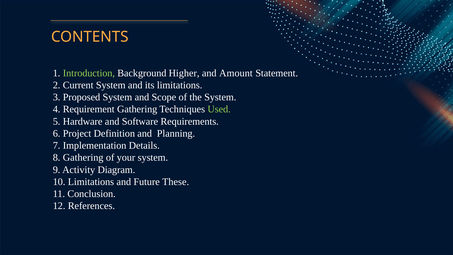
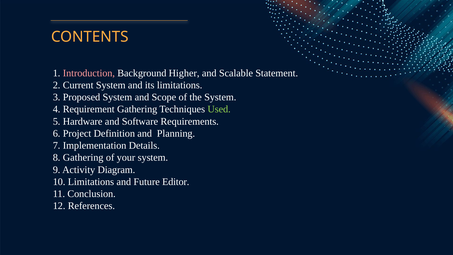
Introduction colour: light green -> pink (89, 73)
Amount: Amount -> Scalable (236, 73)
These: These -> Editor (176, 182)
